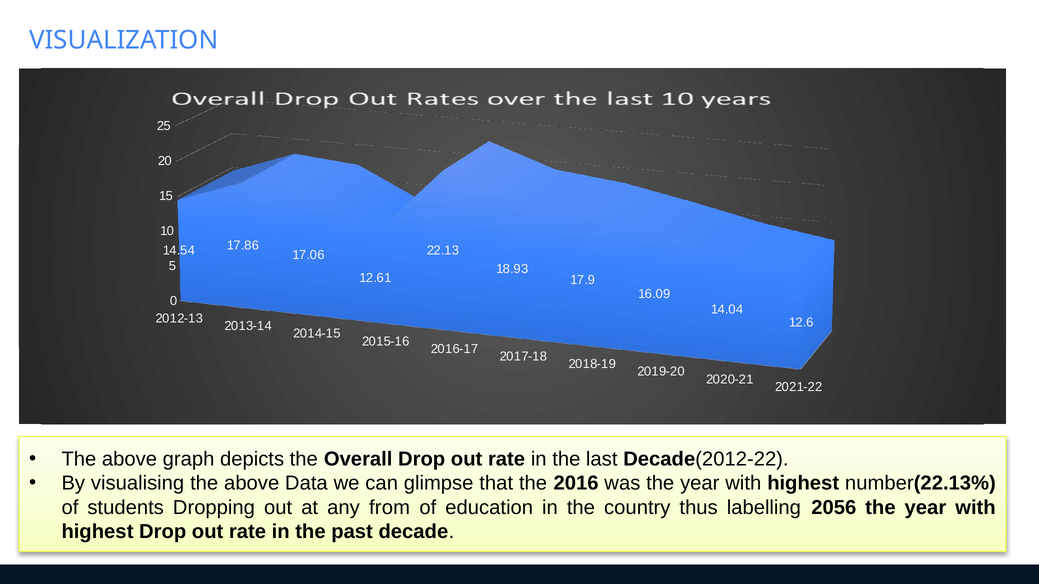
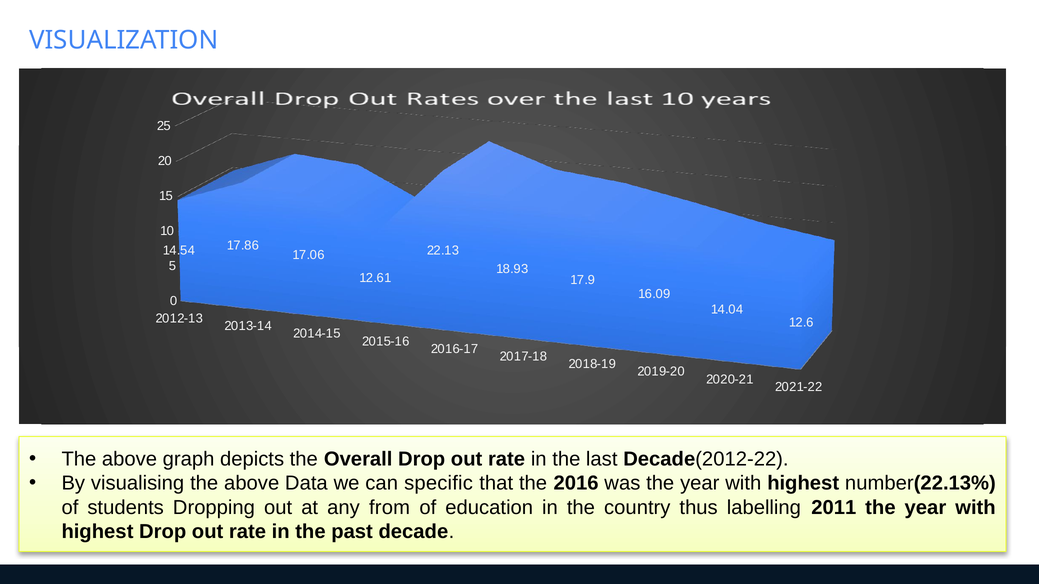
glimpse: glimpse -> specific (439, 484)
2056: 2056 -> 2011 (834, 508)
